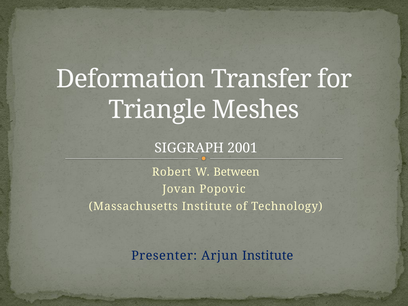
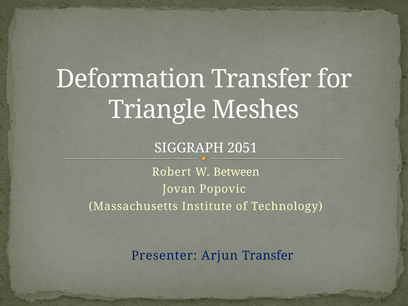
2001: 2001 -> 2051 (242, 148)
Arjun Institute: Institute -> Transfer (268, 256)
